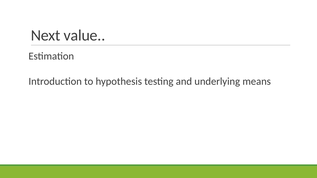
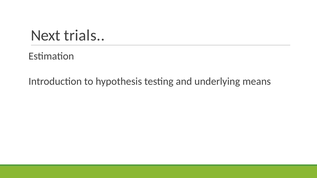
value: value -> trials (84, 36)
